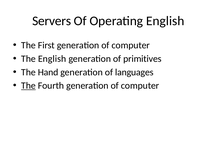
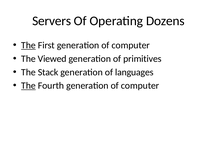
Operating English: English -> Dozens (165, 21)
The underline: none -> present (28, 46)
The English: English -> Viewed (52, 59)
Hand: Hand -> Stack (48, 73)
